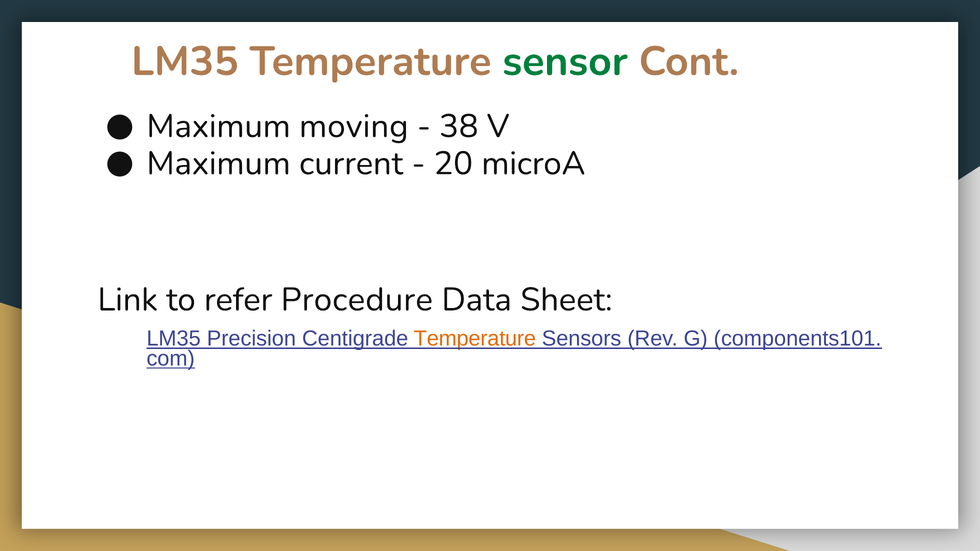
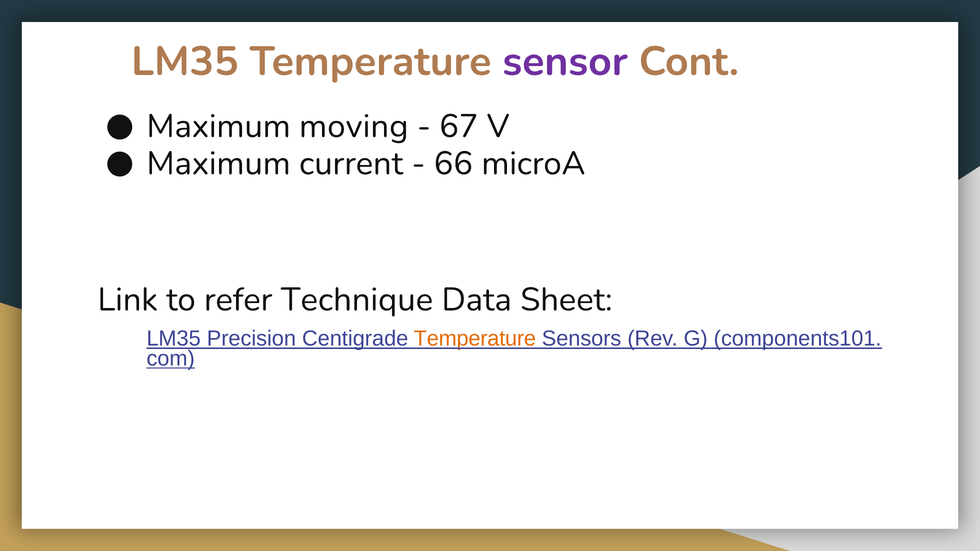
sensor colour: green -> purple (565, 61)
38: 38 -> 67 (459, 126)
20: 20 -> 66 (453, 164)
Procedure: Procedure -> Technique (357, 300)
